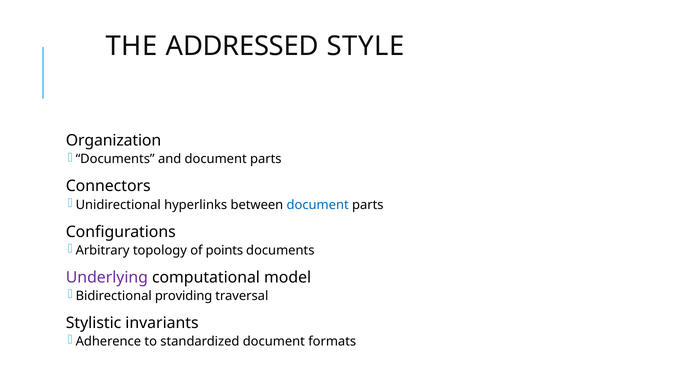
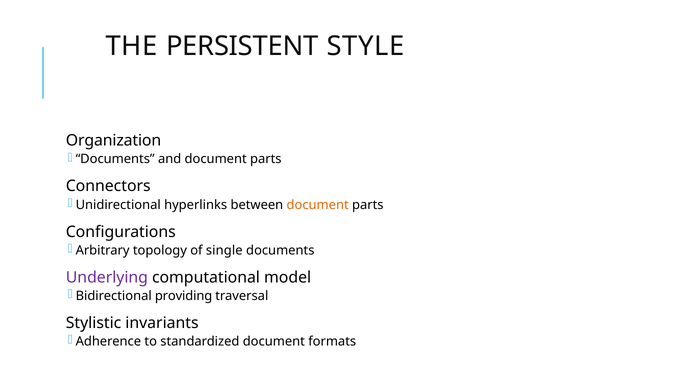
ADDRESSED: ADDRESSED -> PERSISTENT (242, 46)
document colour: blue -> orange (318, 205)
points: points -> single (224, 250)
